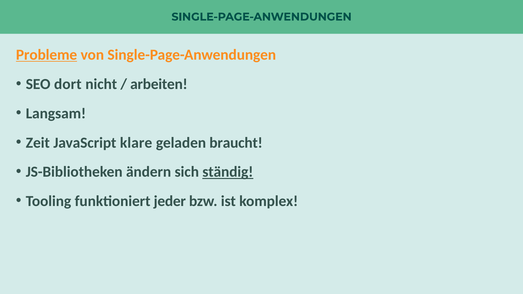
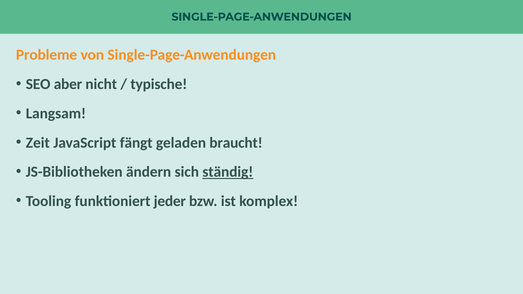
Probleme underline: present -> none (47, 55)
dort: dort -> aber (68, 84)
arbeiten: arbeiten -> typische (159, 84)
klare: klare -> fängt (136, 143)
